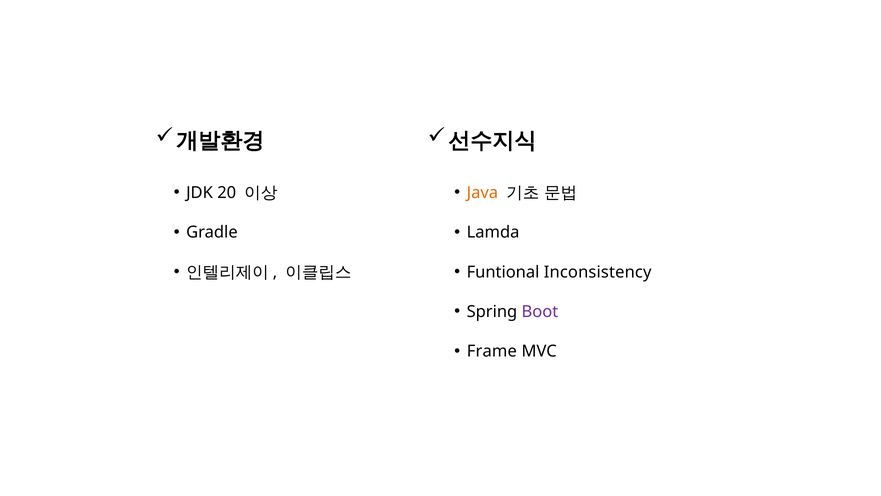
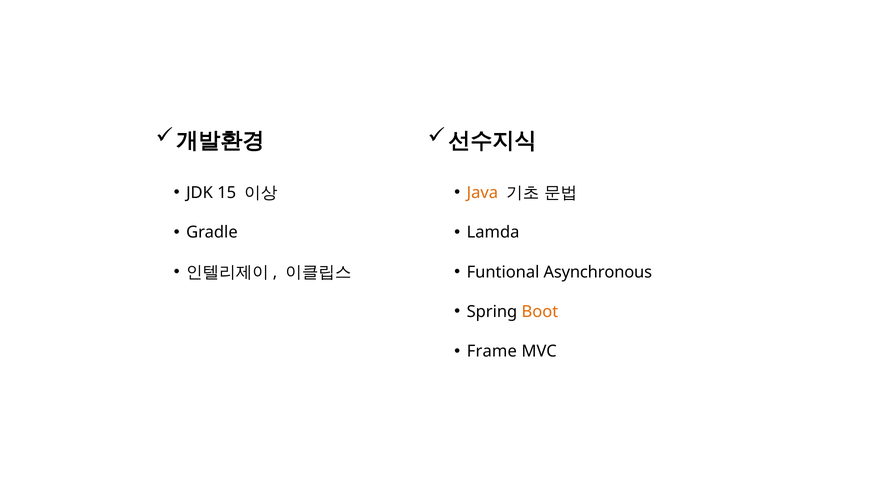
20: 20 -> 15 (227, 193)
Inconsistency: Inconsistency -> Asynchronous (598, 272)
Boot colour: purple -> orange (540, 312)
